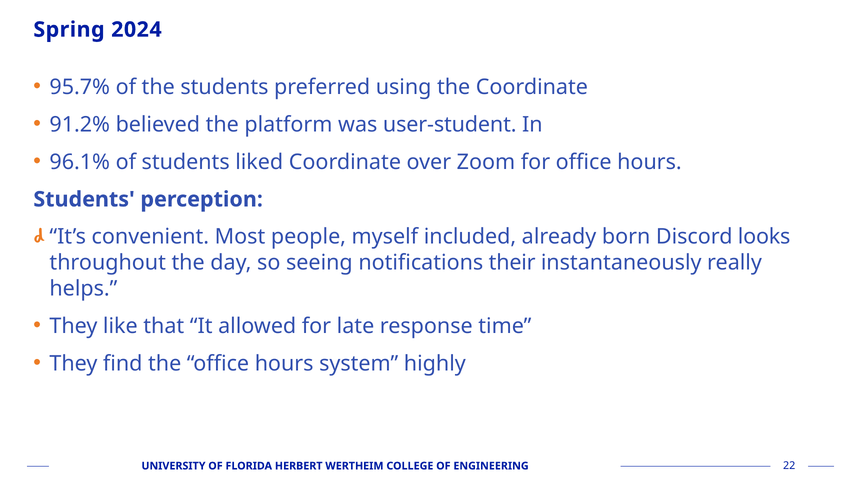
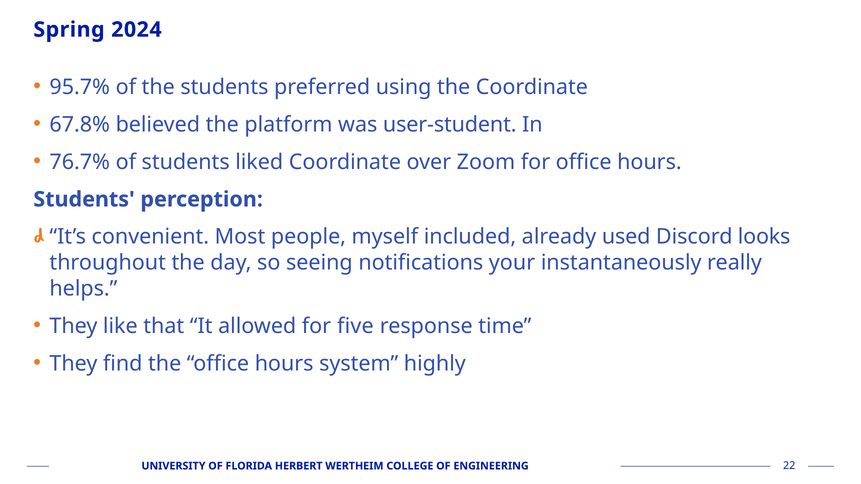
91.2%: 91.2% -> 67.8% (80, 125)
96.1%: 96.1% -> 76.7% (80, 162)
born: born -> used (626, 237)
their: their -> your (512, 263)
late: late -> five (355, 326)
